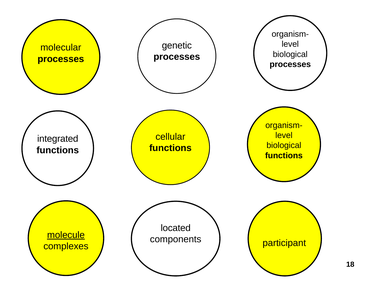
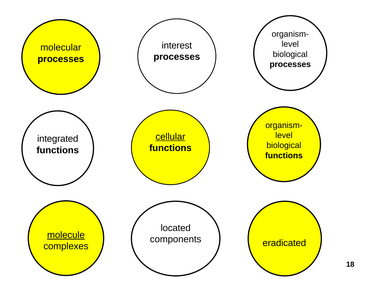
genetic: genetic -> interest (177, 45)
cellular underline: none -> present (170, 137)
participant: participant -> eradicated (284, 243)
